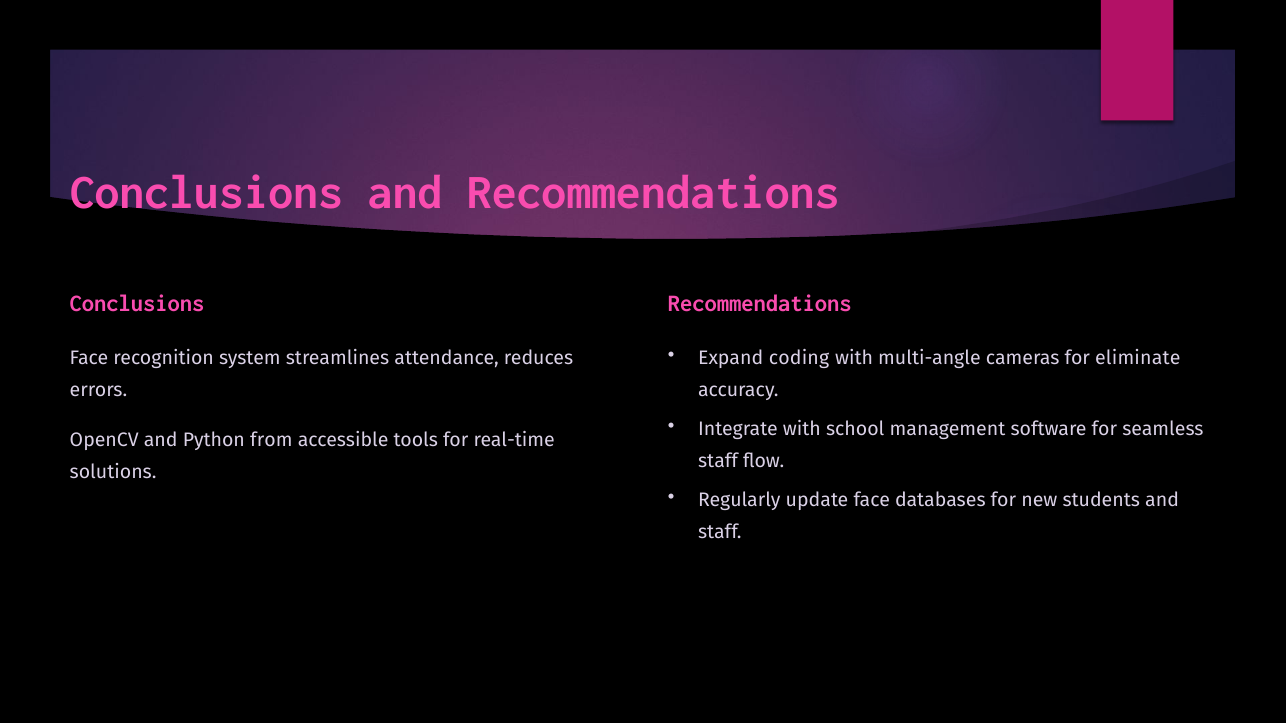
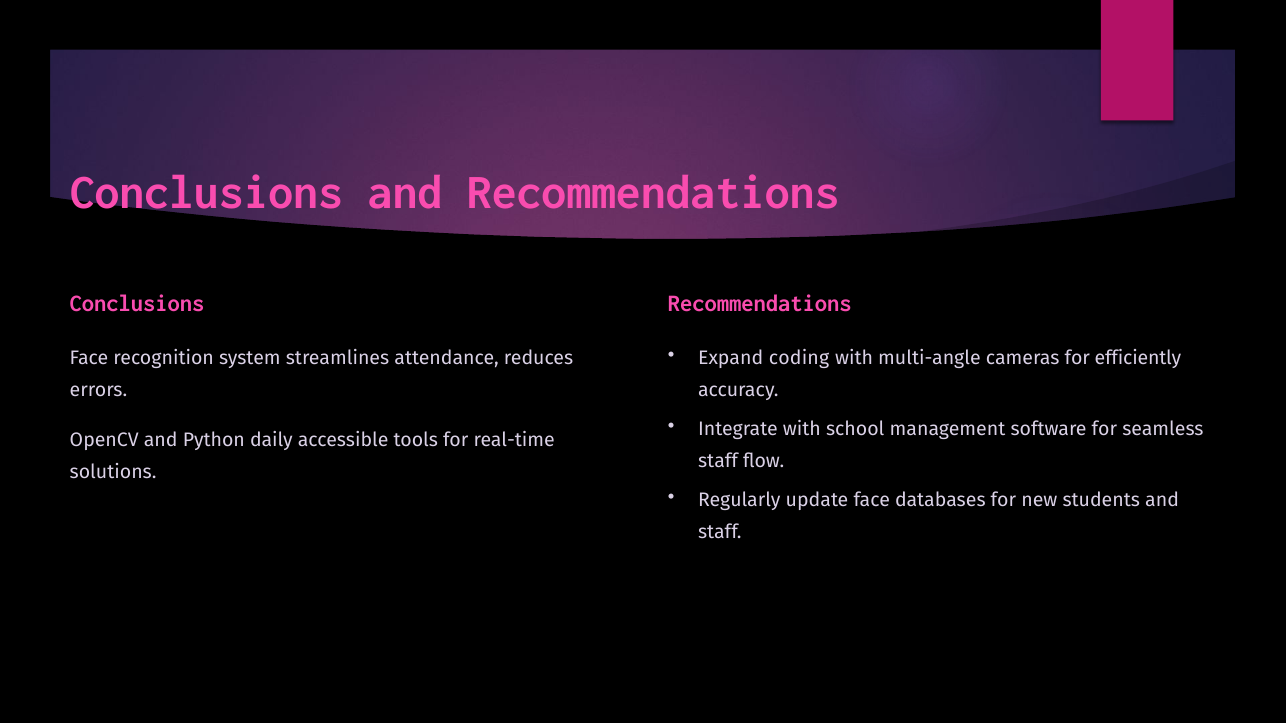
eliminate: eliminate -> efficiently (1138, 359)
from: from -> daily (271, 440)
